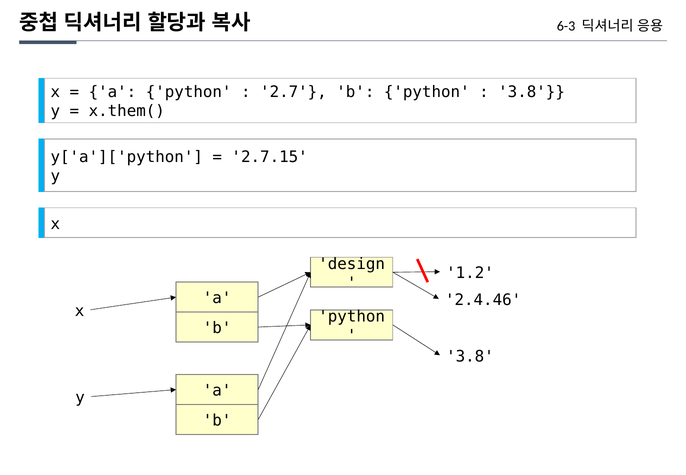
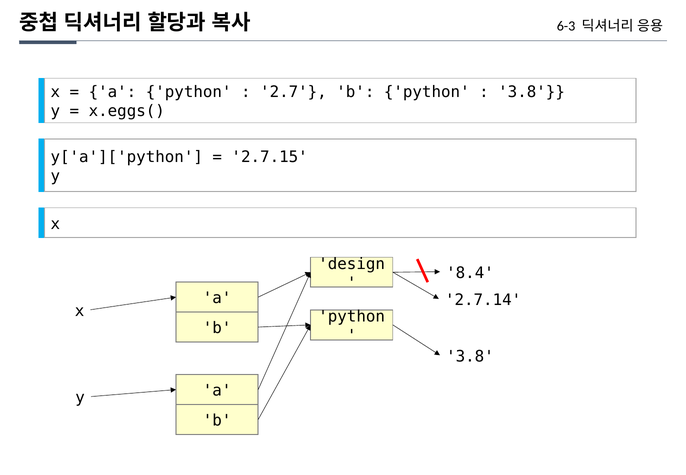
x.them(: x.them( -> x.eggs( (127, 111)
1.2: 1.2 -> 8.4 (470, 273)
2.4.46: 2.4.46 -> 2.7.14 (483, 300)
